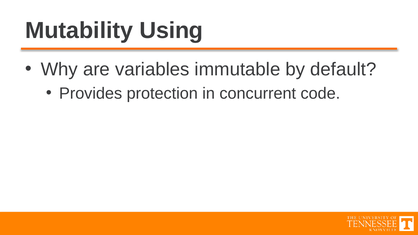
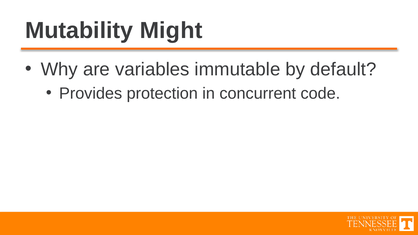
Using: Using -> Might (171, 31)
